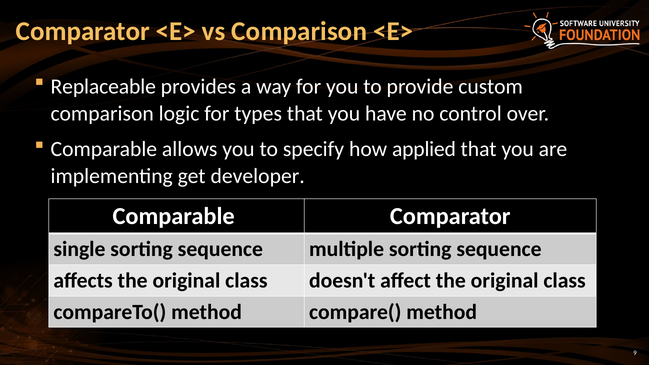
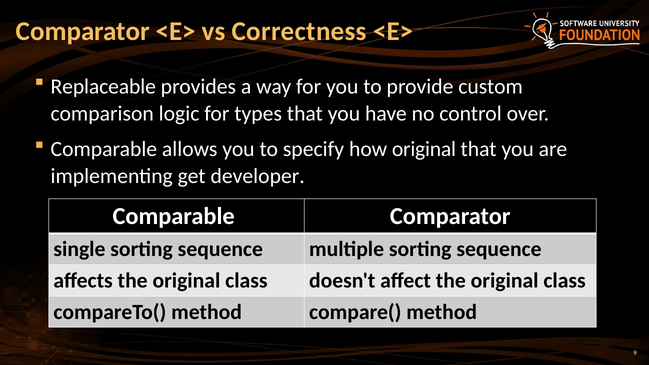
vs Comparison: Comparison -> Correctness (299, 32)
how applied: applied -> original (424, 149)
